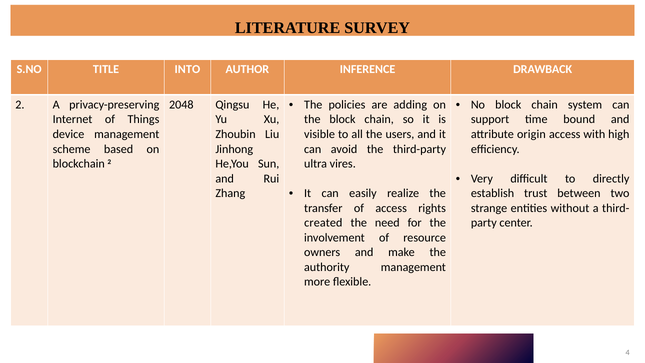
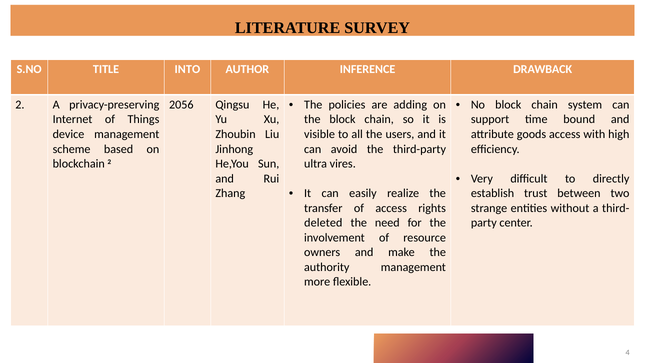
2048: 2048 -> 2056 (181, 105)
origin: origin -> goods (531, 134)
created: created -> deleted (323, 223)
